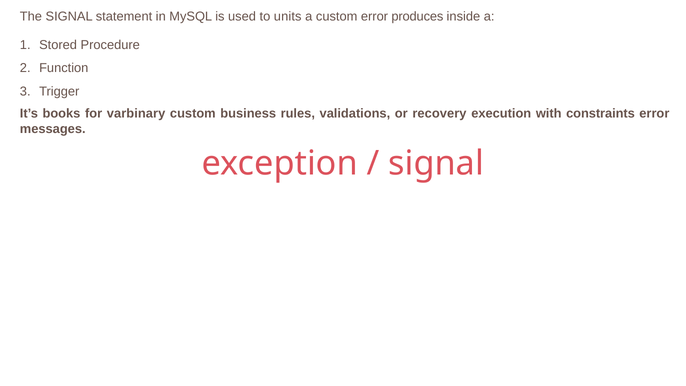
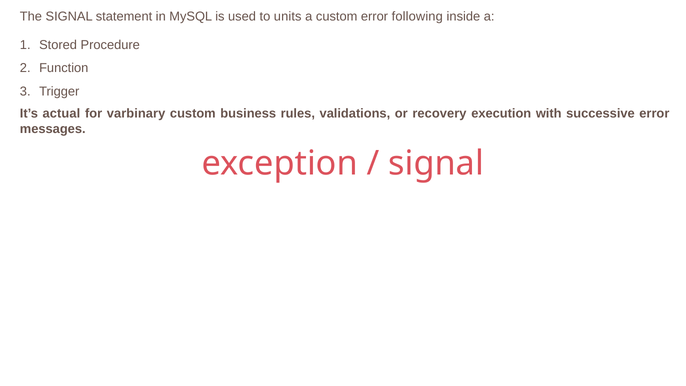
produces: produces -> following (417, 17)
books: books -> actual (61, 114)
constraints: constraints -> successive (600, 114)
